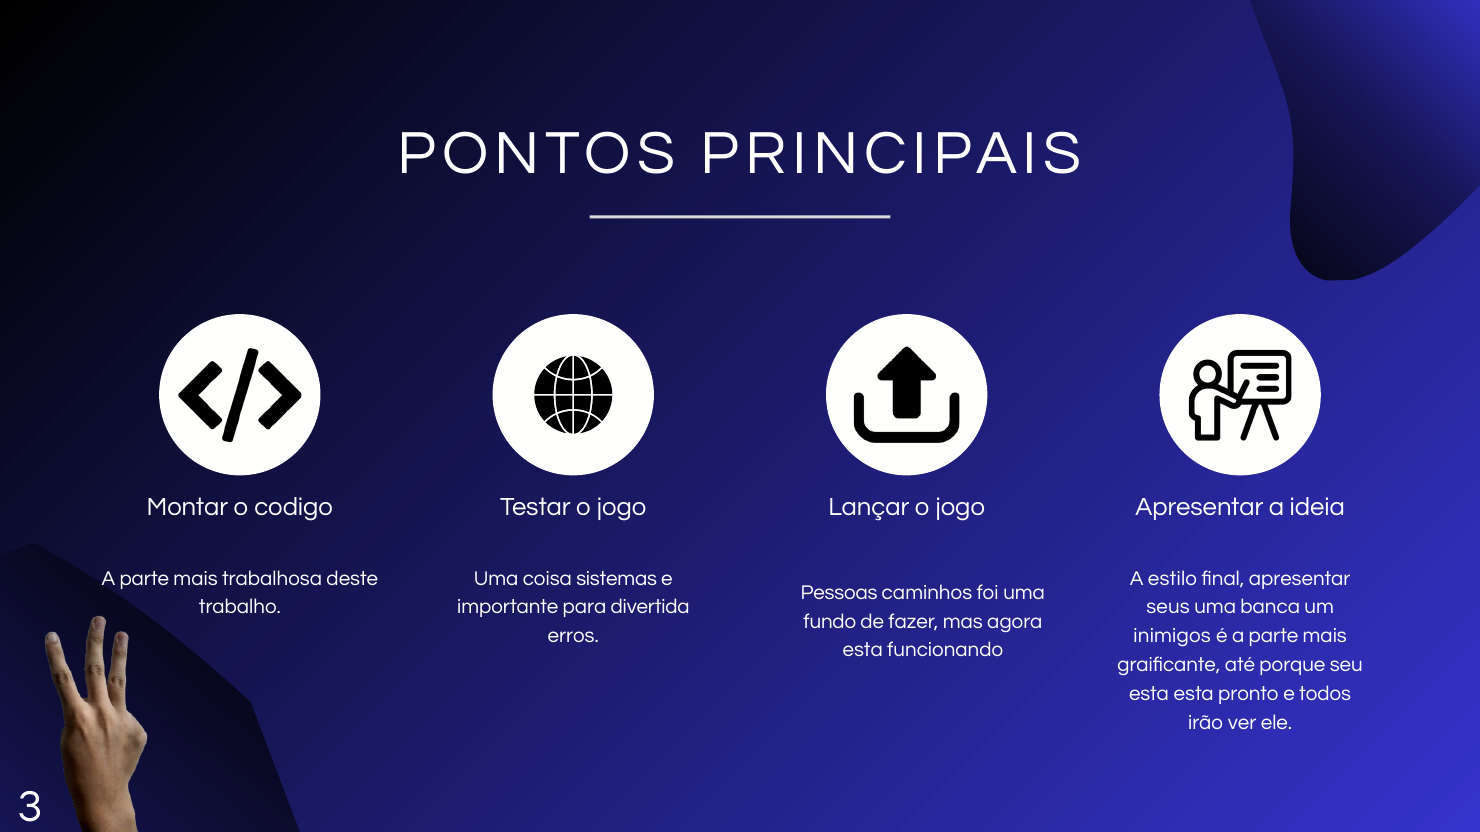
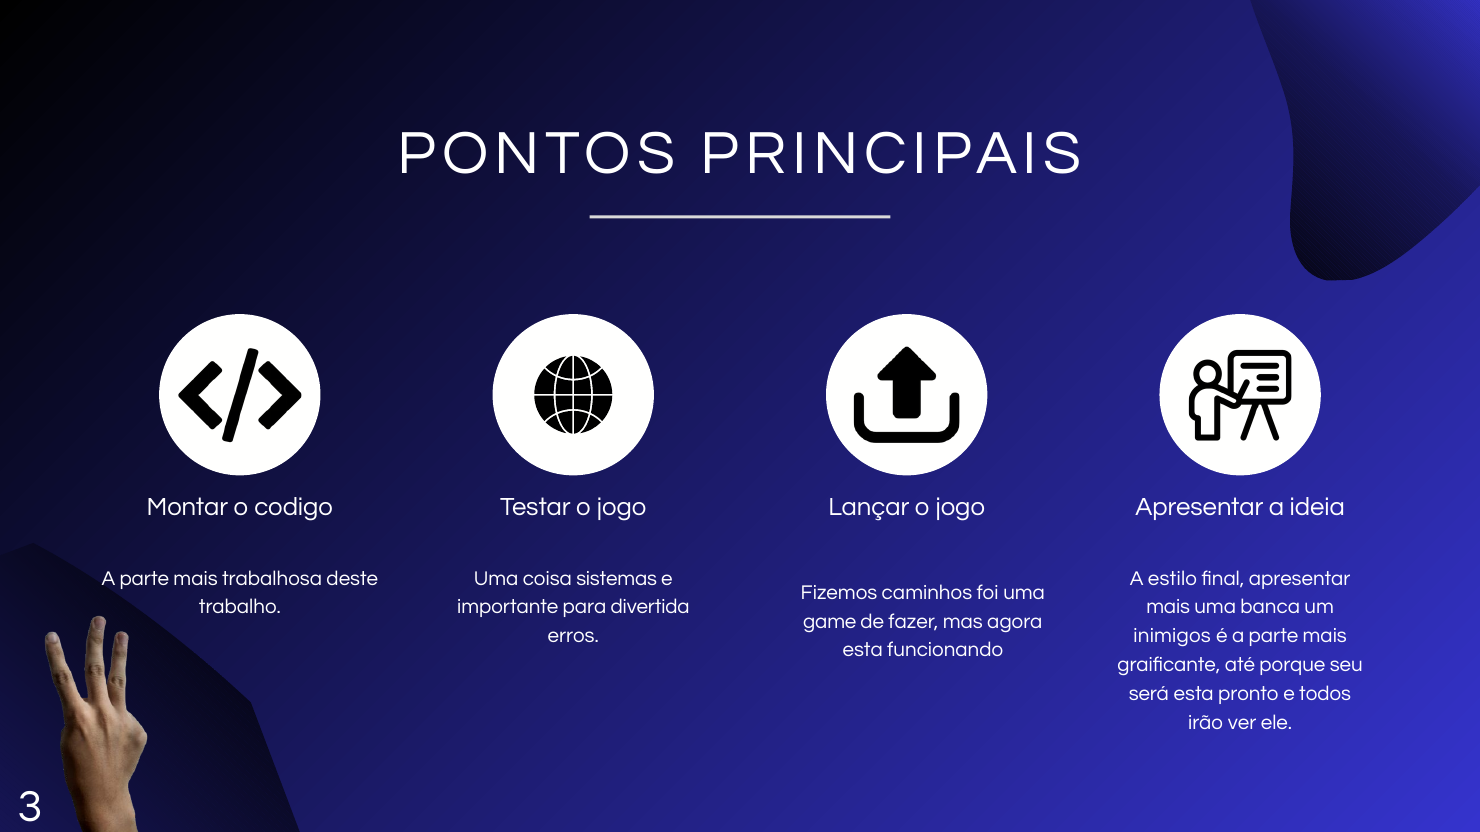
Pessoas: Pessoas -> Fizemos (839, 593)
seus: seus -> mais (1168, 608)
fundo: fundo -> game (830, 622)
esta: esta -> será (1149, 694)
